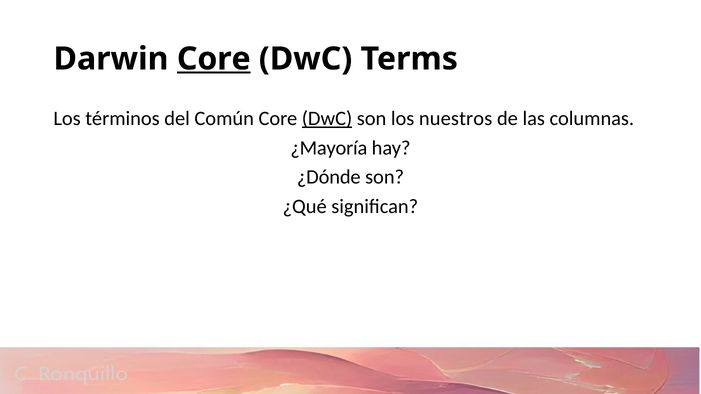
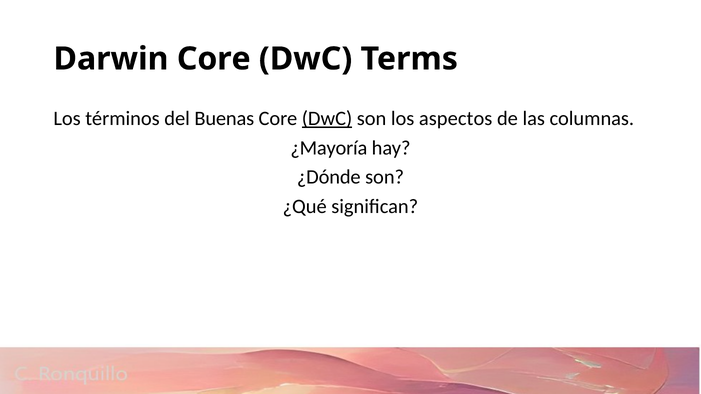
Core underline: present -> none (214, 59)
Común: Común -> Buenas (224, 119)
nuestros: nuestros -> aspectos (456, 119)
